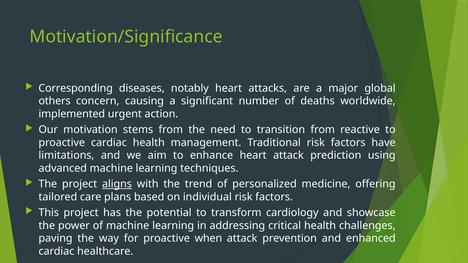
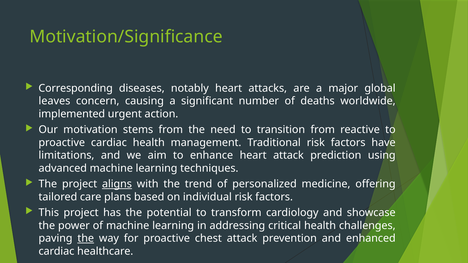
others: others -> leaves (54, 101)
the underline: none -> present (86, 239)
when: when -> chest (208, 239)
